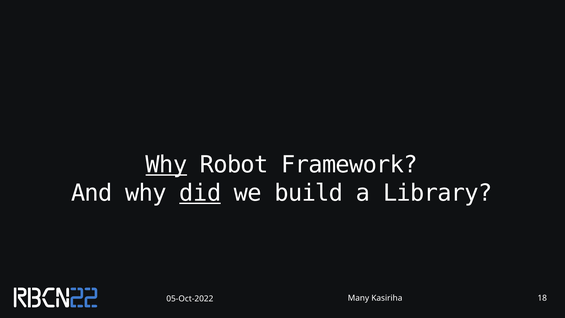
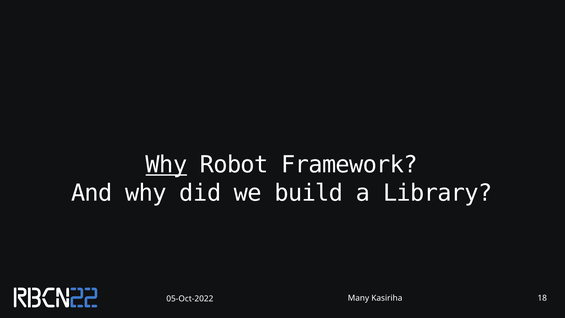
did underline: present -> none (200, 193)
